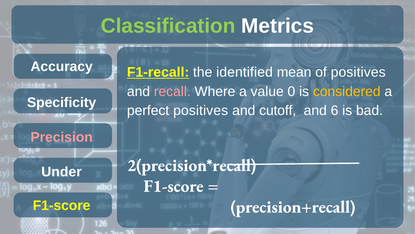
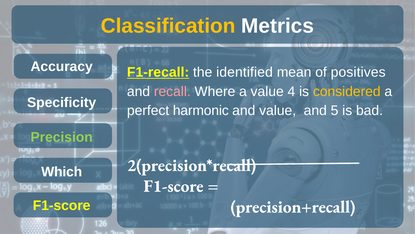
Classification colour: light green -> yellow (168, 26)
0: 0 -> 4 (291, 91)
perfect positives: positives -> harmonic (201, 110)
and cutoff: cutoff -> value (278, 110)
6: 6 -> 5 (335, 110)
Precision colour: pink -> light green (62, 137)
Under: Under -> Which (62, 172)
